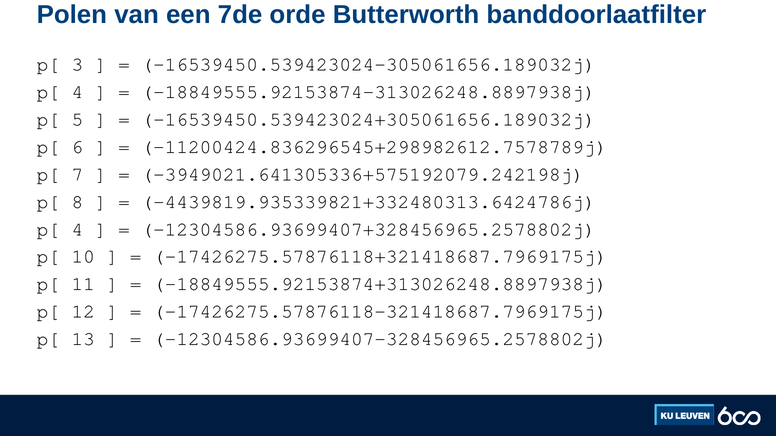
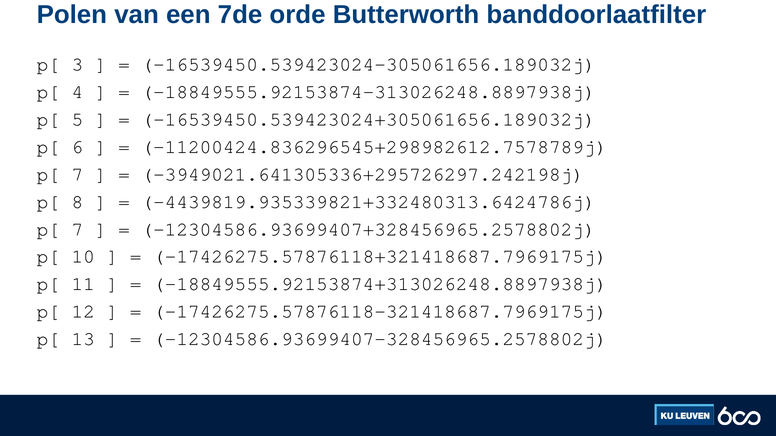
-3949021.641305336+575192079.242198j: -3949021.641305336+575192079.242198j -> -3949021.641305336+295726297.242198j (363, 174)
4: 4 -> 7 (77, 229)
